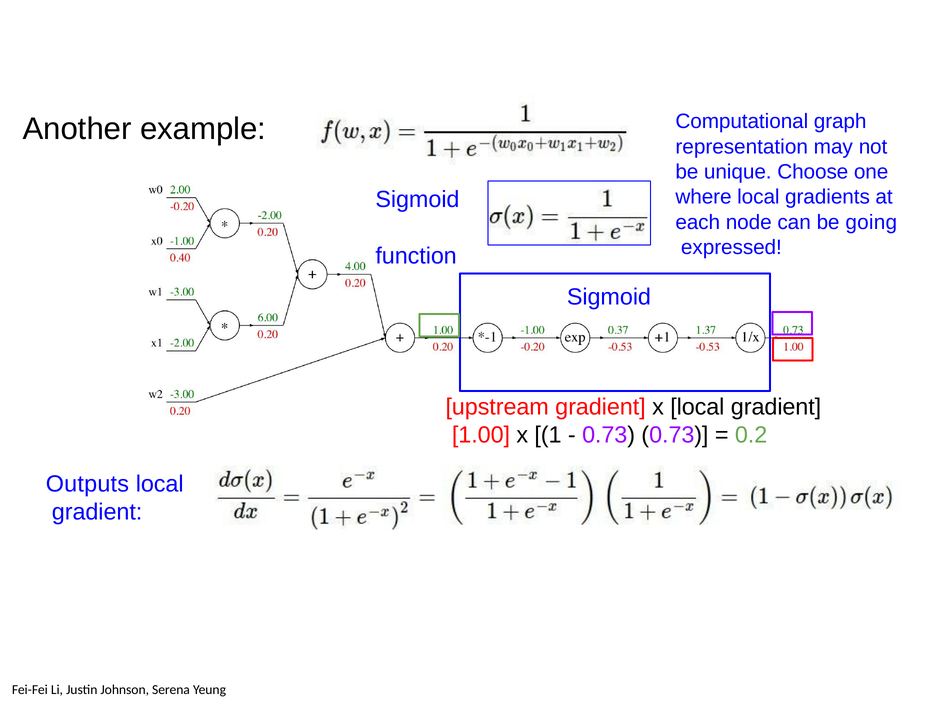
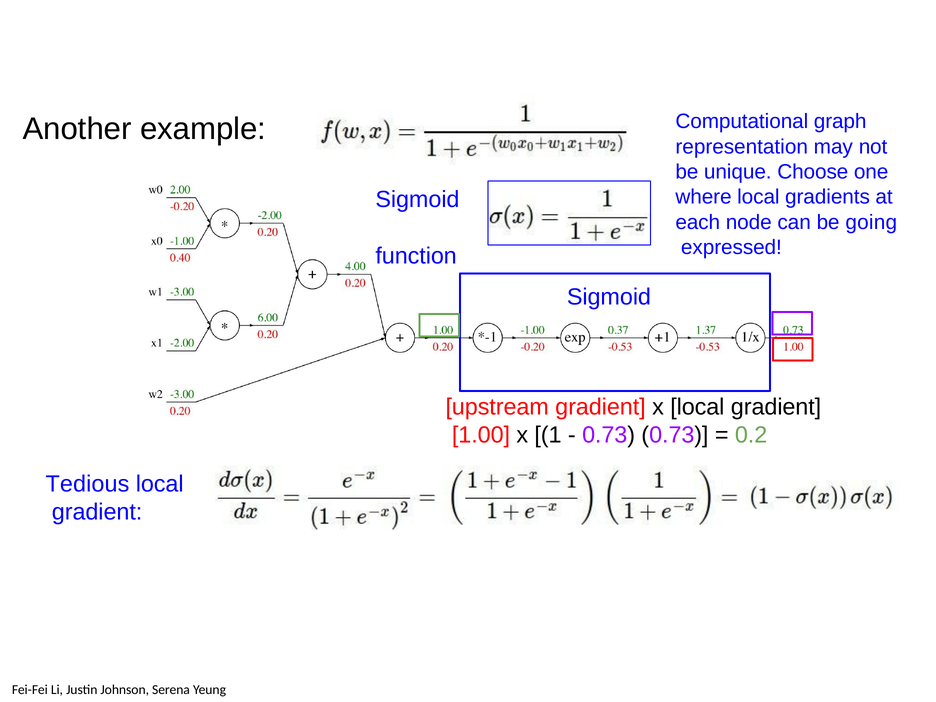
Outputs: Outputs -> Tedious (87, 484)
